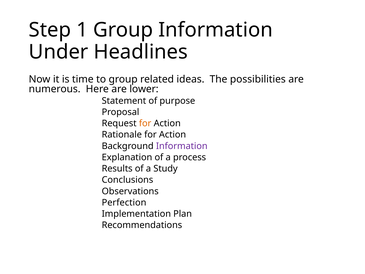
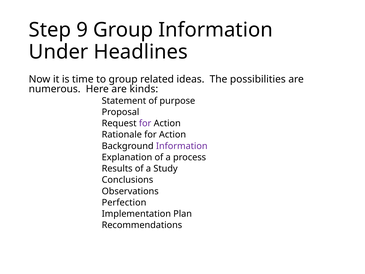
1: 1 -> 9 (82, 30)
lower: lower -> kinds (144, 89)
for colour: orange -> purple (145, 123)
